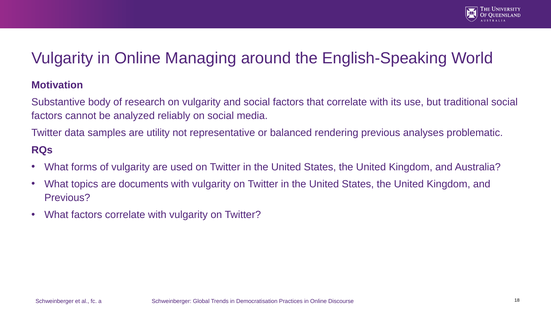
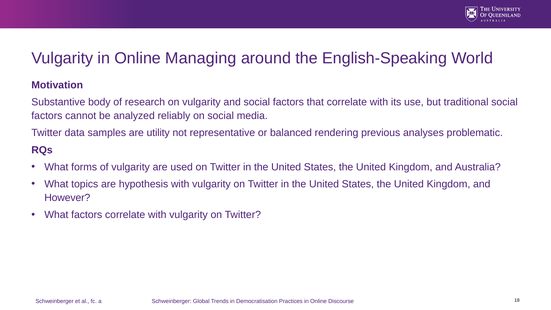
documents: documents -> hypothesis (144, 184)
Previous: Previous -> However (67, 198)
